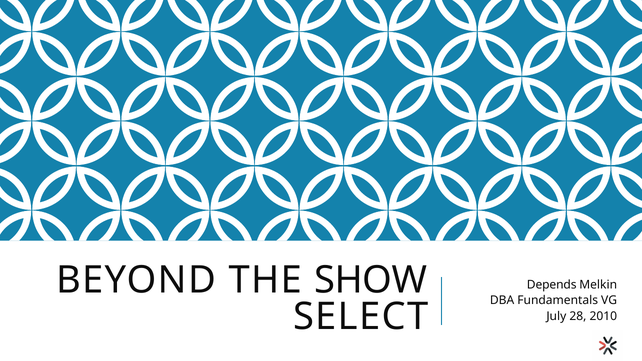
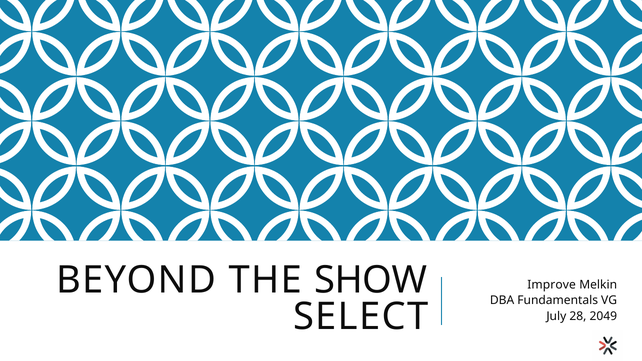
Depends: Depends -> Improve (552, 285)
2010: 2010 -> 2049 (603, 316)
